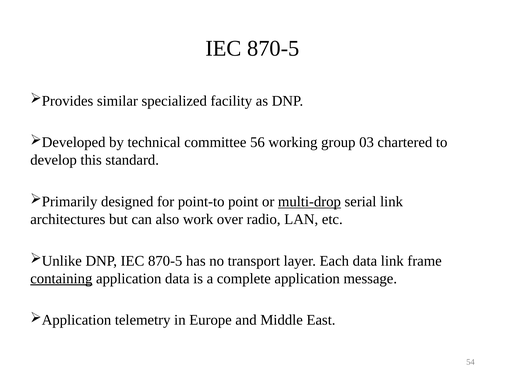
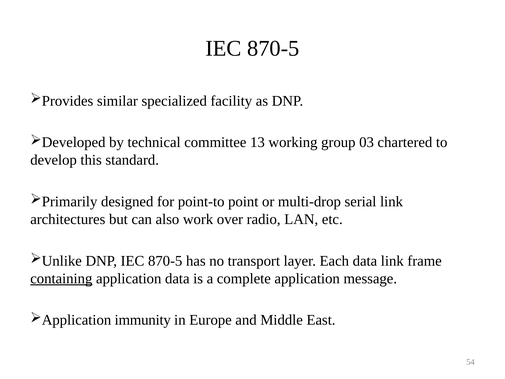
56: 56 -> 13 (257, 142)
multi-drop underline: present -> none (309, 201)
telemetry: telemetry -> immunity (143, 320)
